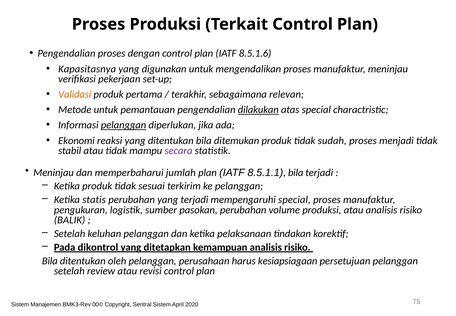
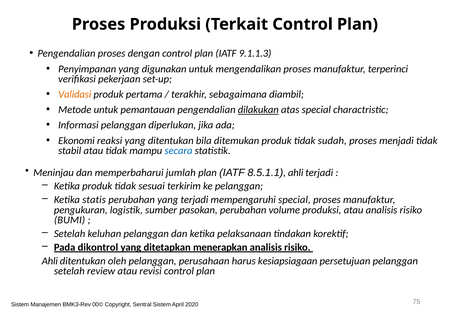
8.5.1.6: 8.5.1.6 -> 9.1.1.3 (255, 53)
Kapasitasnya: Kapasitasnya -> Penyimpanan (87, 69)
manufaktur meninjau: meninjau -> terperinci (388, 69)
relevan: relevan -> diambil (286, 94)
pelanggan underline: present -> none (124, 125)
secara colour: purple -> blue (178, 151)
8.5.1.1 bila: bila -> ahli (296, 172)
BALIK: BALIK -> BUMI (70, 220)
kemampuan: kemampuan -> menerapkan (220, 247)
Bila: Bila -> Ahli (50, 261)
